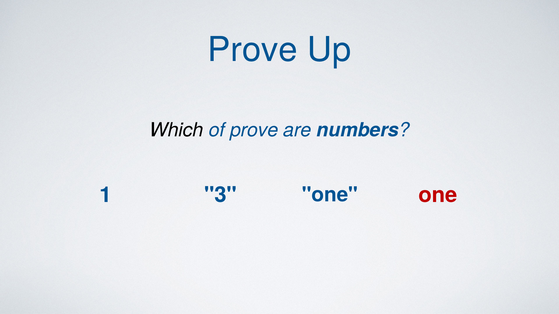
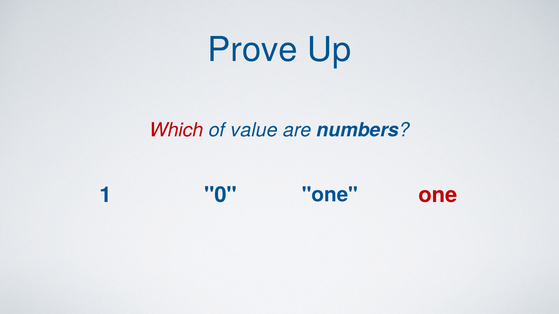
Which colour: black -> red (176, 130)
of prove: prove -> value (254, 130)
3: 3 -> 0 (220, 195)
